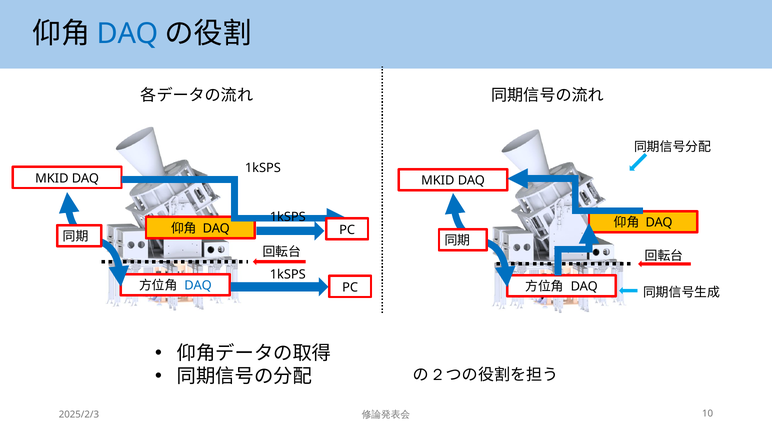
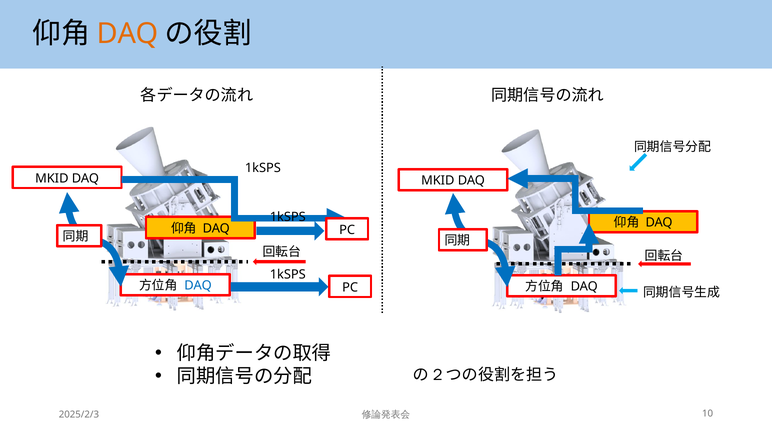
DAQ colour: blue -> orange (128, 34)
